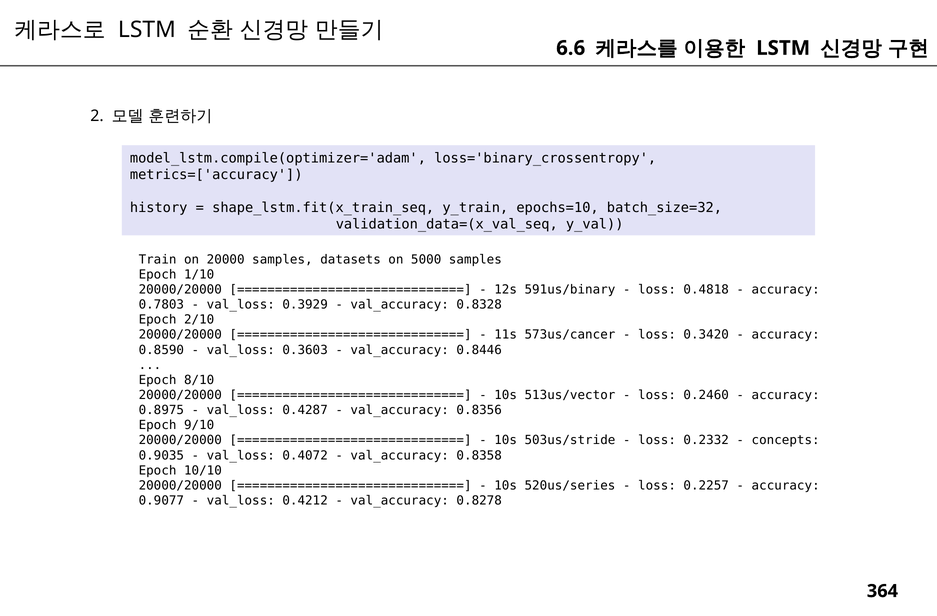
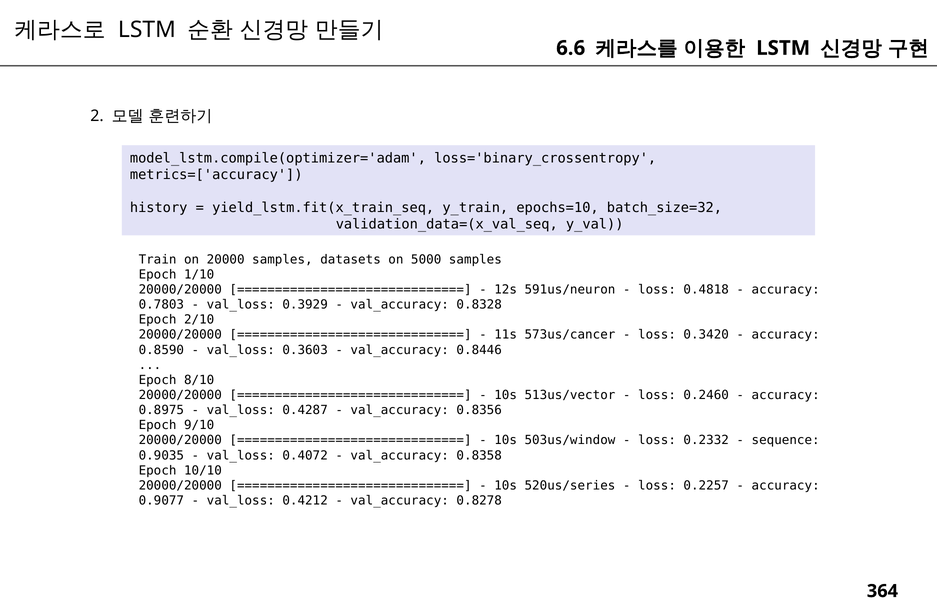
shape_lstm.fit(x_train_seq: shape_lstm.fit(x_train_seq -> yield_lstm.fit(x_train_seq (323, 207)
591us/binary: 591us/binary -> 591us/neuron (570, 289)
503us/stride: 503us/stride -> 503us/window (570, 440)
concepts: concepts -> sequence (786, 440)
